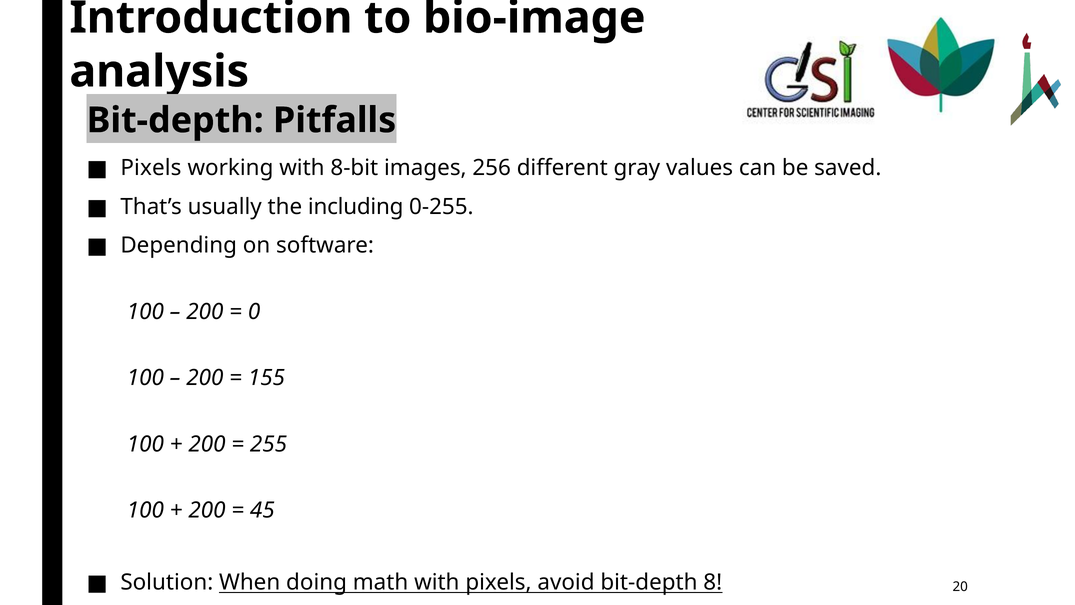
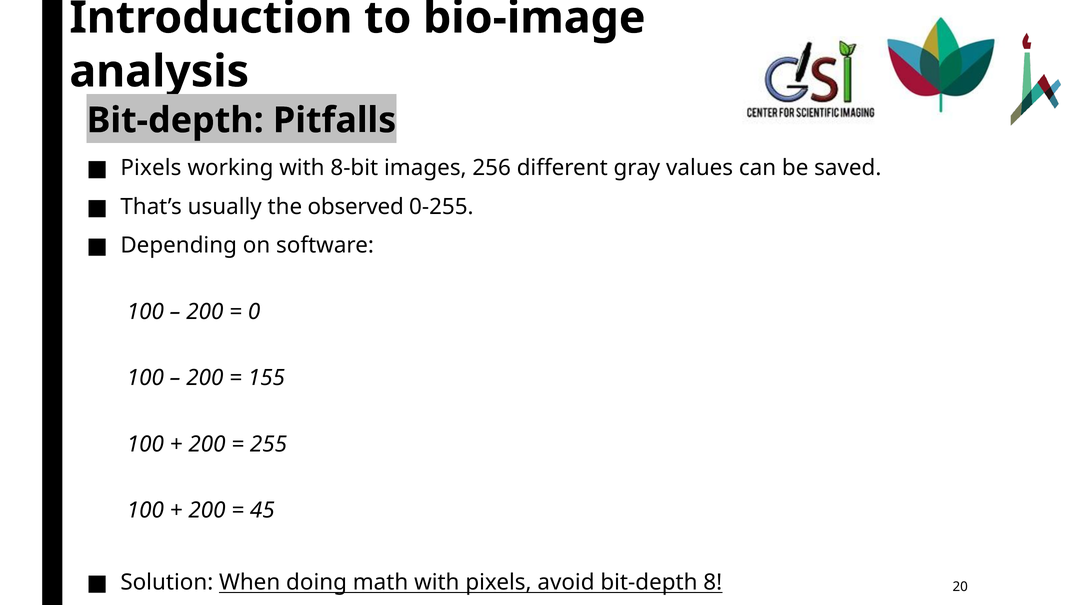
including: including -> observed (356, 207)
